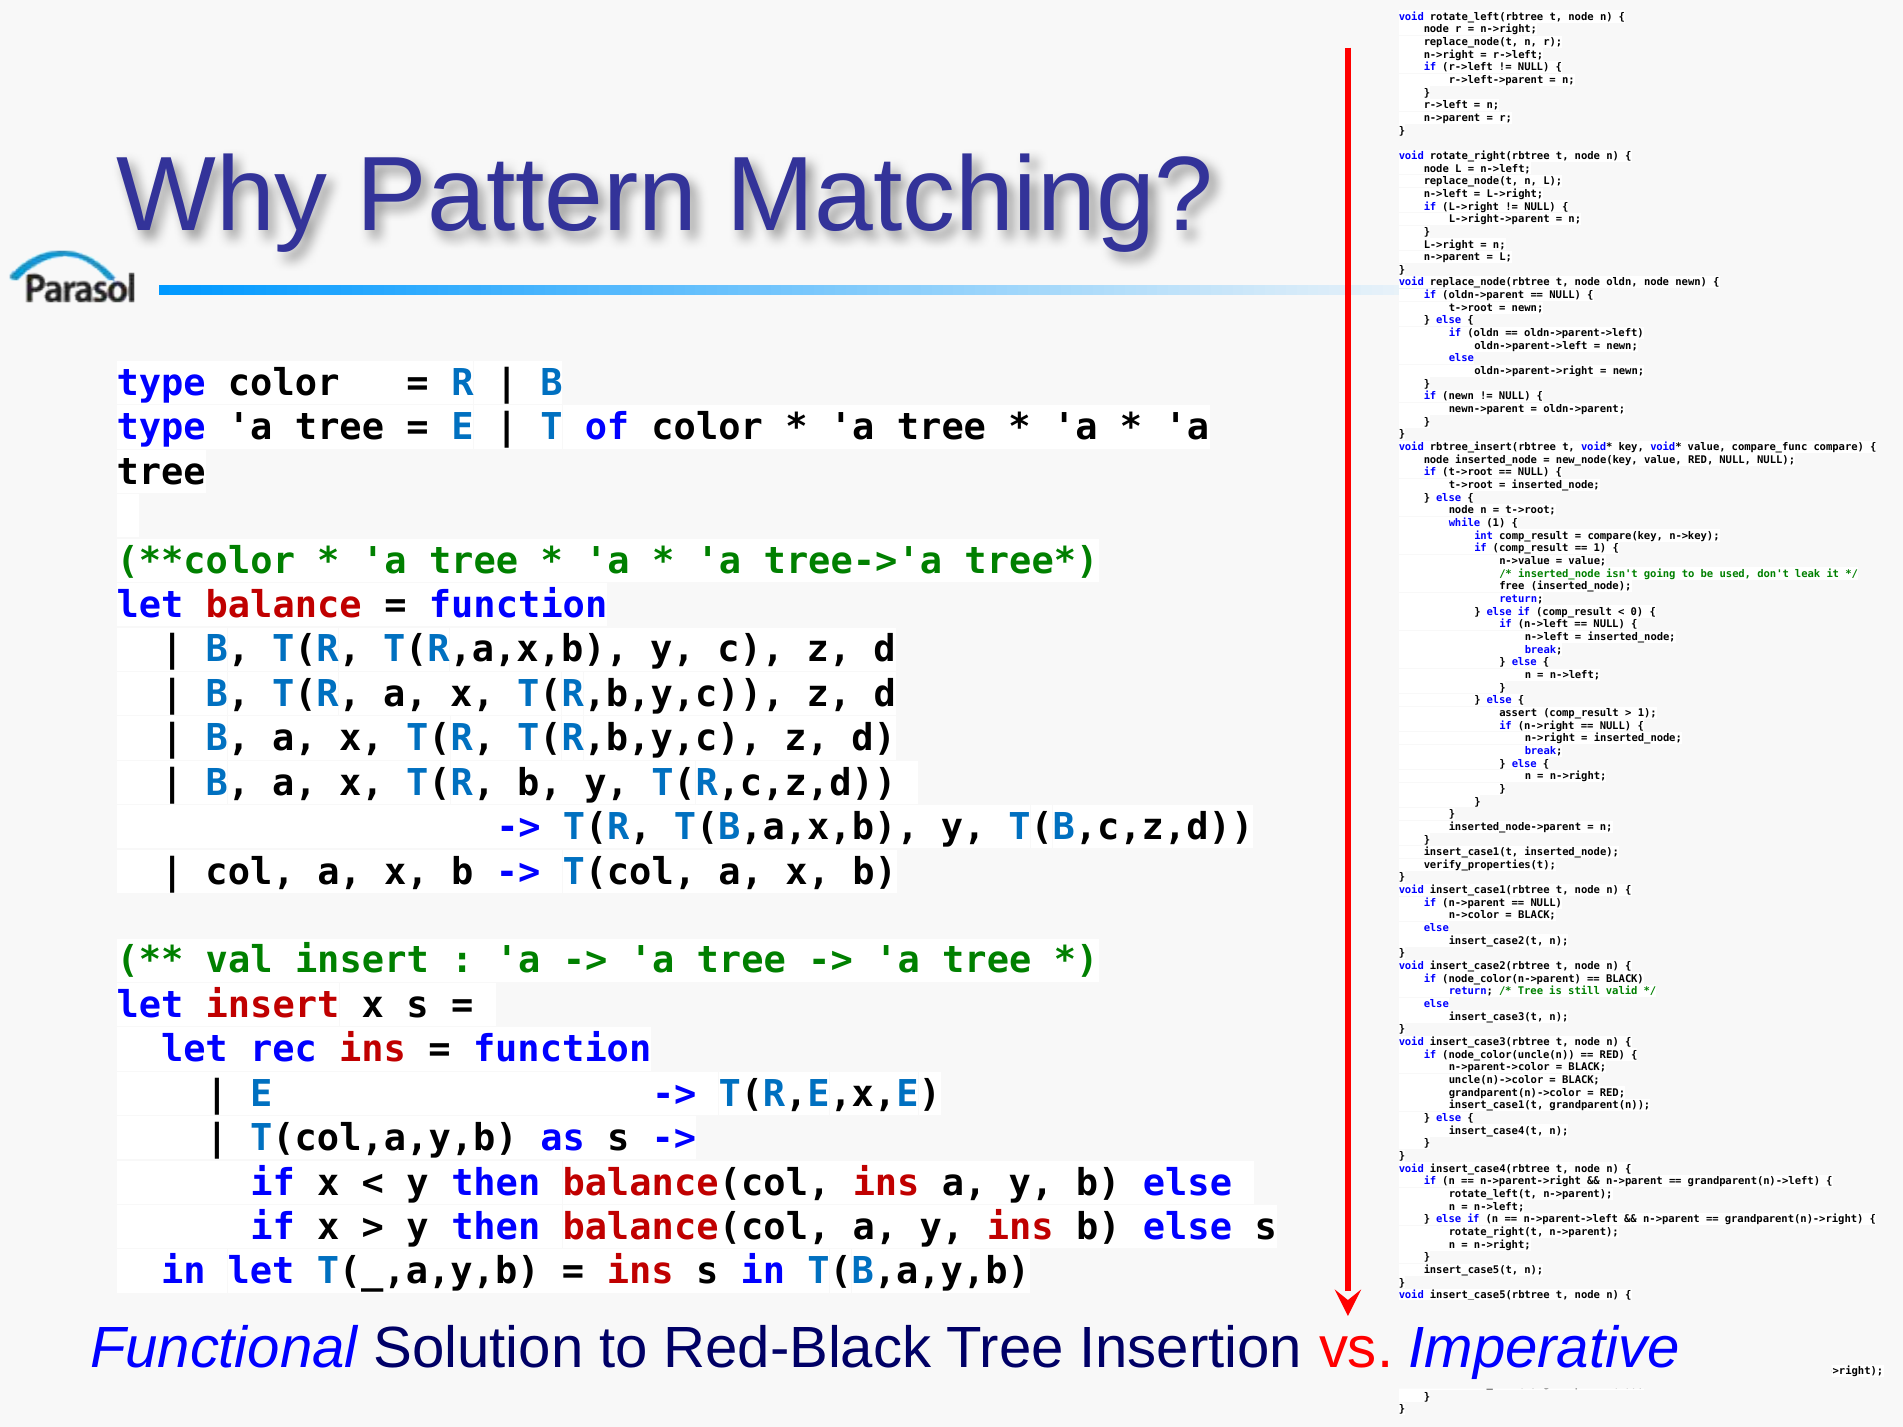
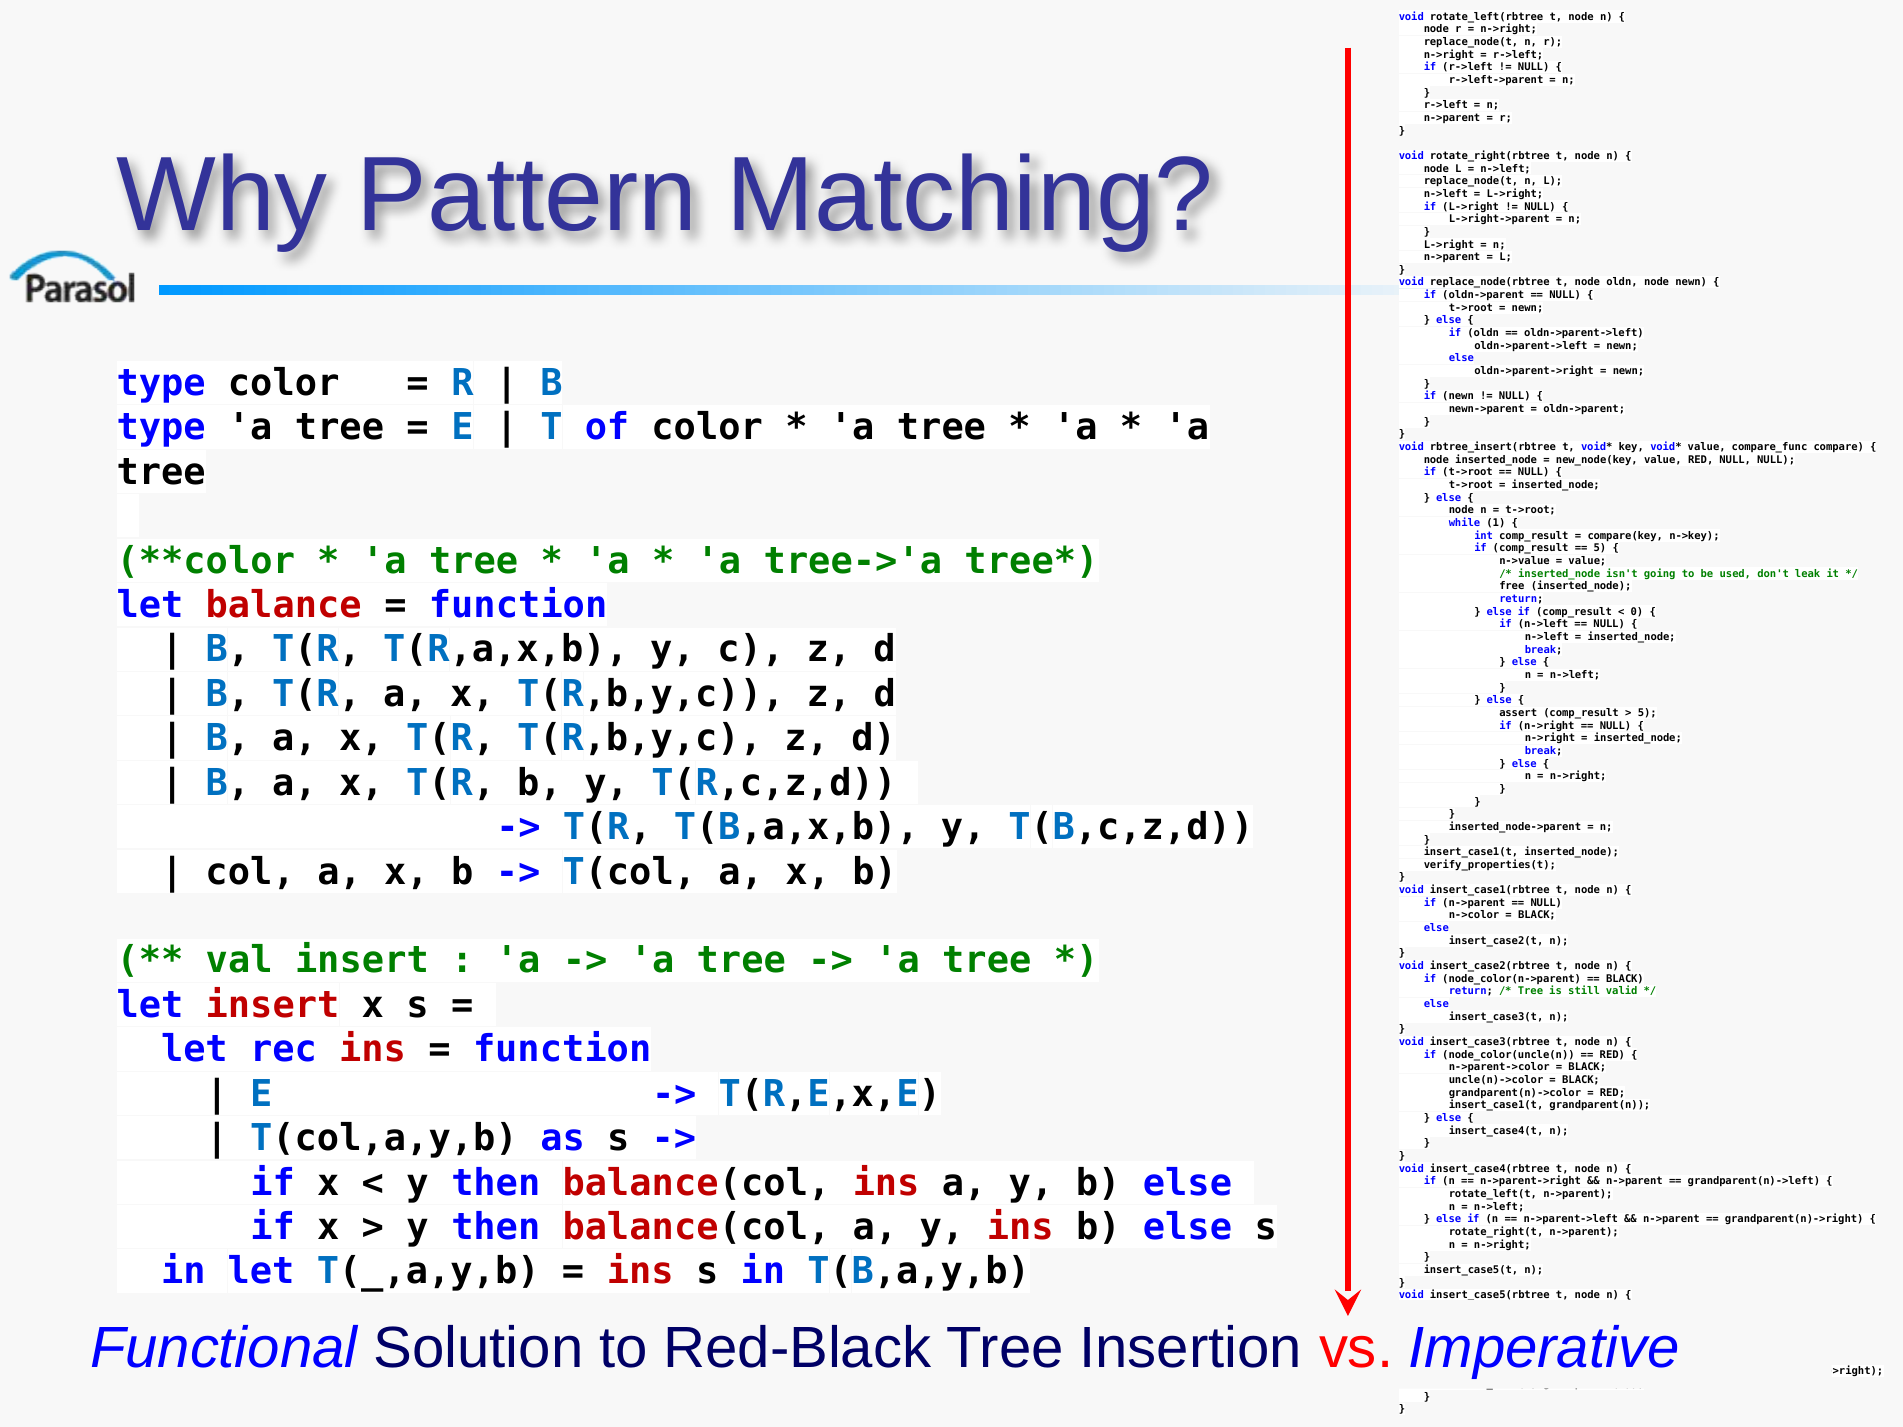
1: 1 -> 5 (1600, 548)
1: 1 -> 5 (1647, 713)
